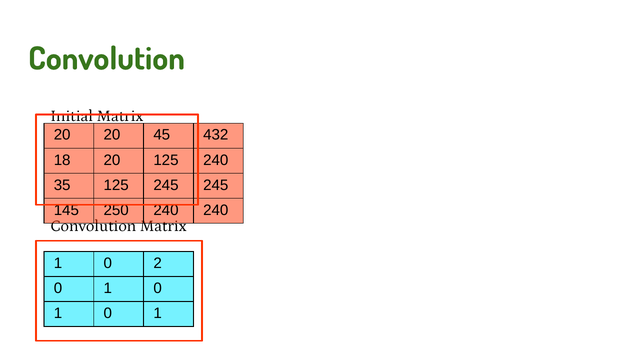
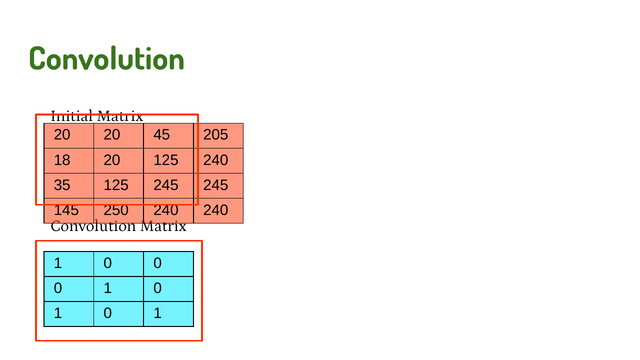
432: 432 -> 205 (216, 135)
1 0 2: 2 -> 0 (158, 263)
